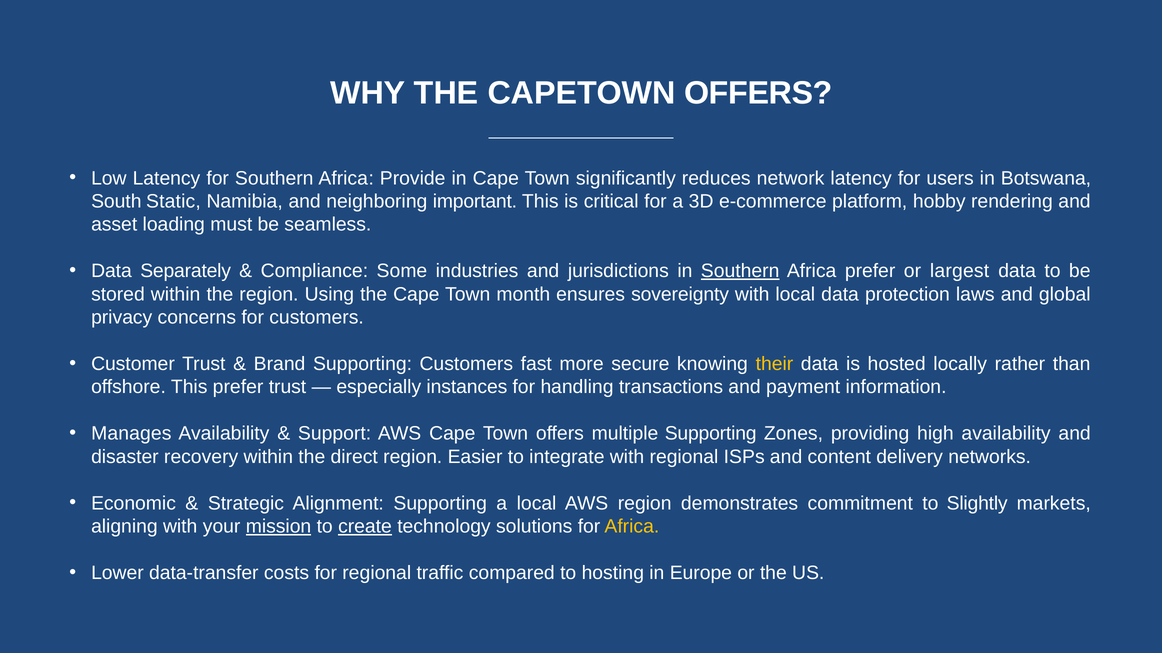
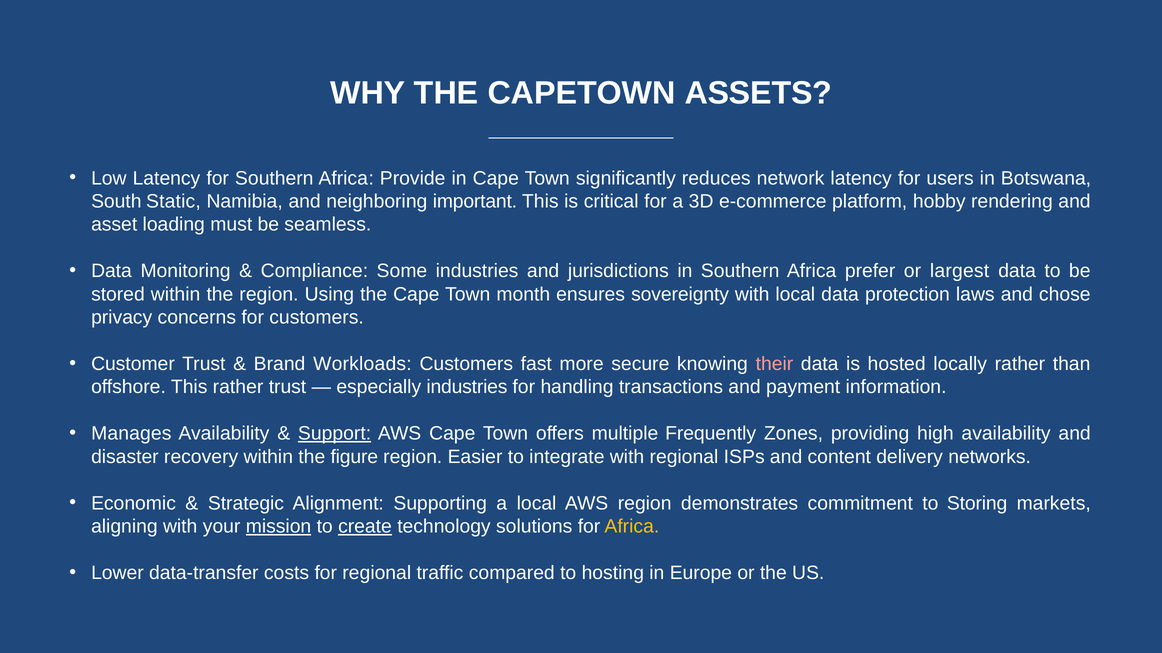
CAPETOWN OFFERS: OFFERS -> ASSETS (758, 93)
Separately: Separately -> Monitoring (186, 271)
Southern underline: present -> none (740, 271)
global: global -> chose (1065, 294)
Brand Supporting: Supporting -> Workloads (362, 364)
their colour: yellow -> pink (774, 364)
This prefer: prefer -> rather (238, 387)
especially instances: instances -> industries (467, 387)
Support underline: none -> present (335, 434)
multiple Supporting: Supporting -> Frequently (711, 434)
direct: direct -> figure (354, 457)
Slightly: Slightly -> Storing (977, 504)
